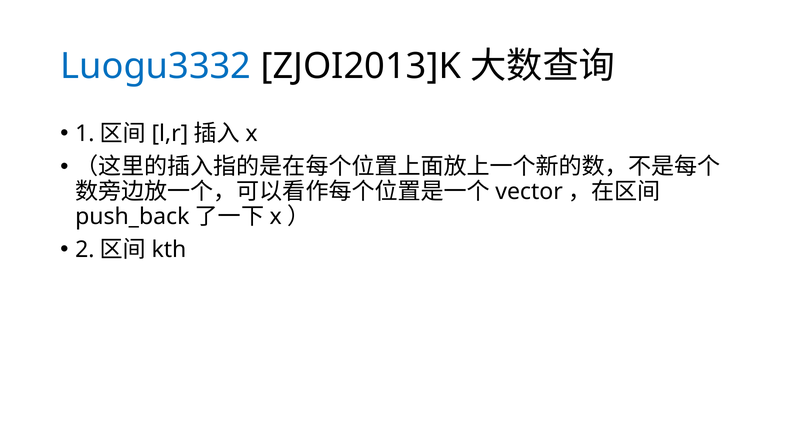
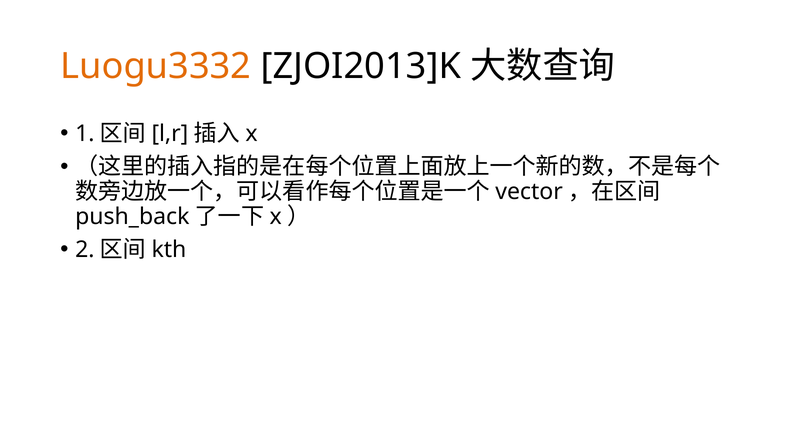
Luogu3332 colour: blue -> orange (156, 66)
